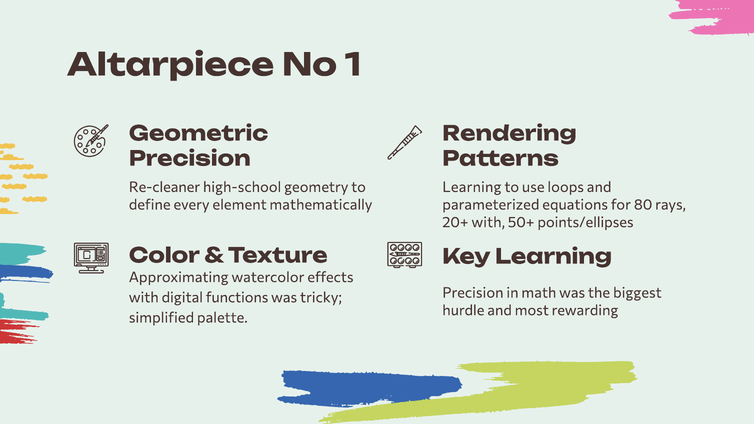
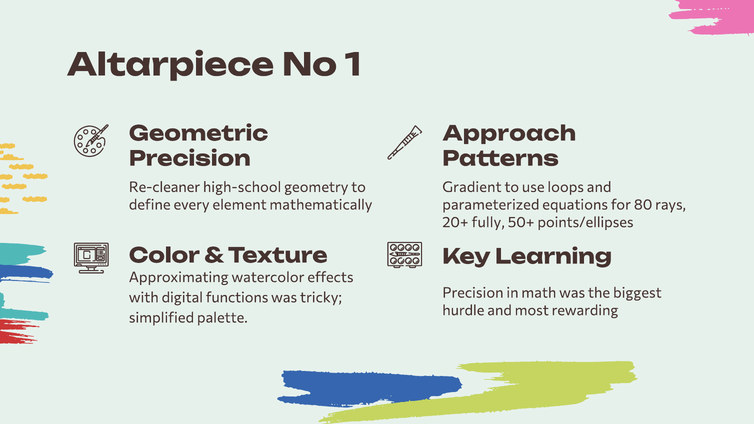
Rendering: Rendering -> Approach (509, 134)
Learning: Learning -> Gradient (472, 187)
20+ with: with -> fully (488, 222)
